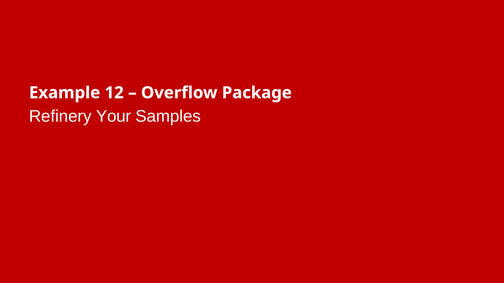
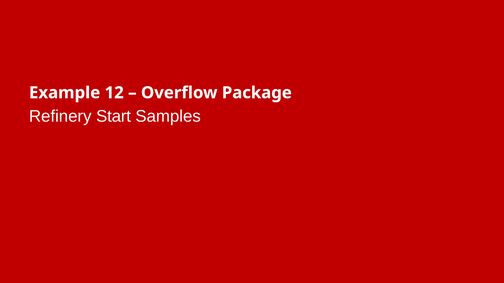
Your: Your -> Start (114, 117)
